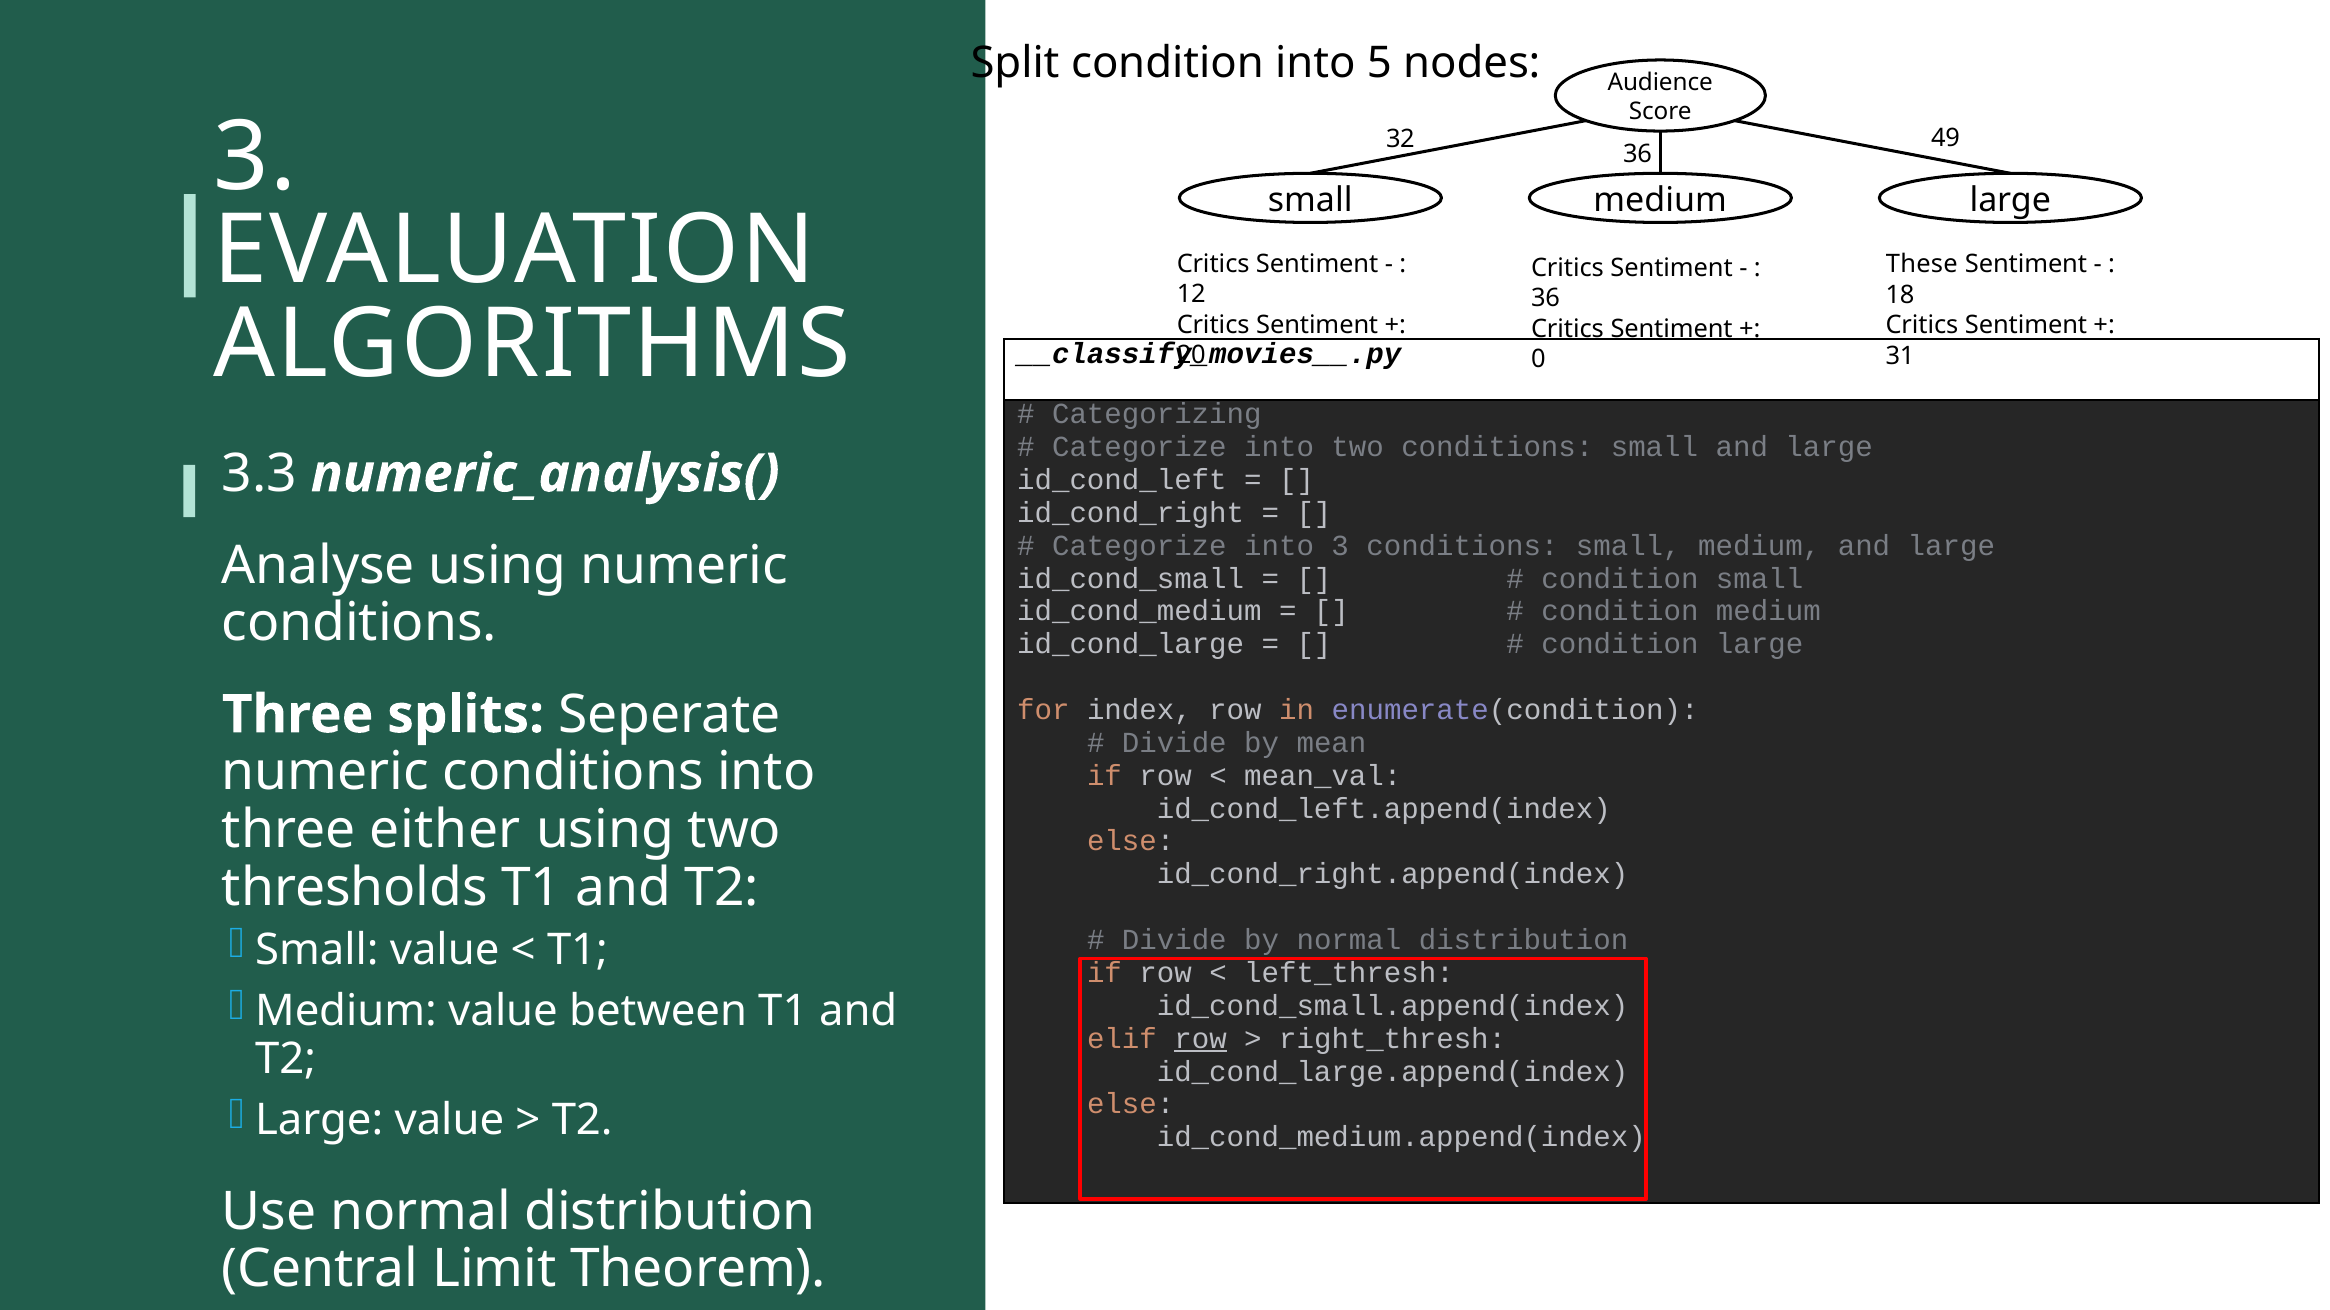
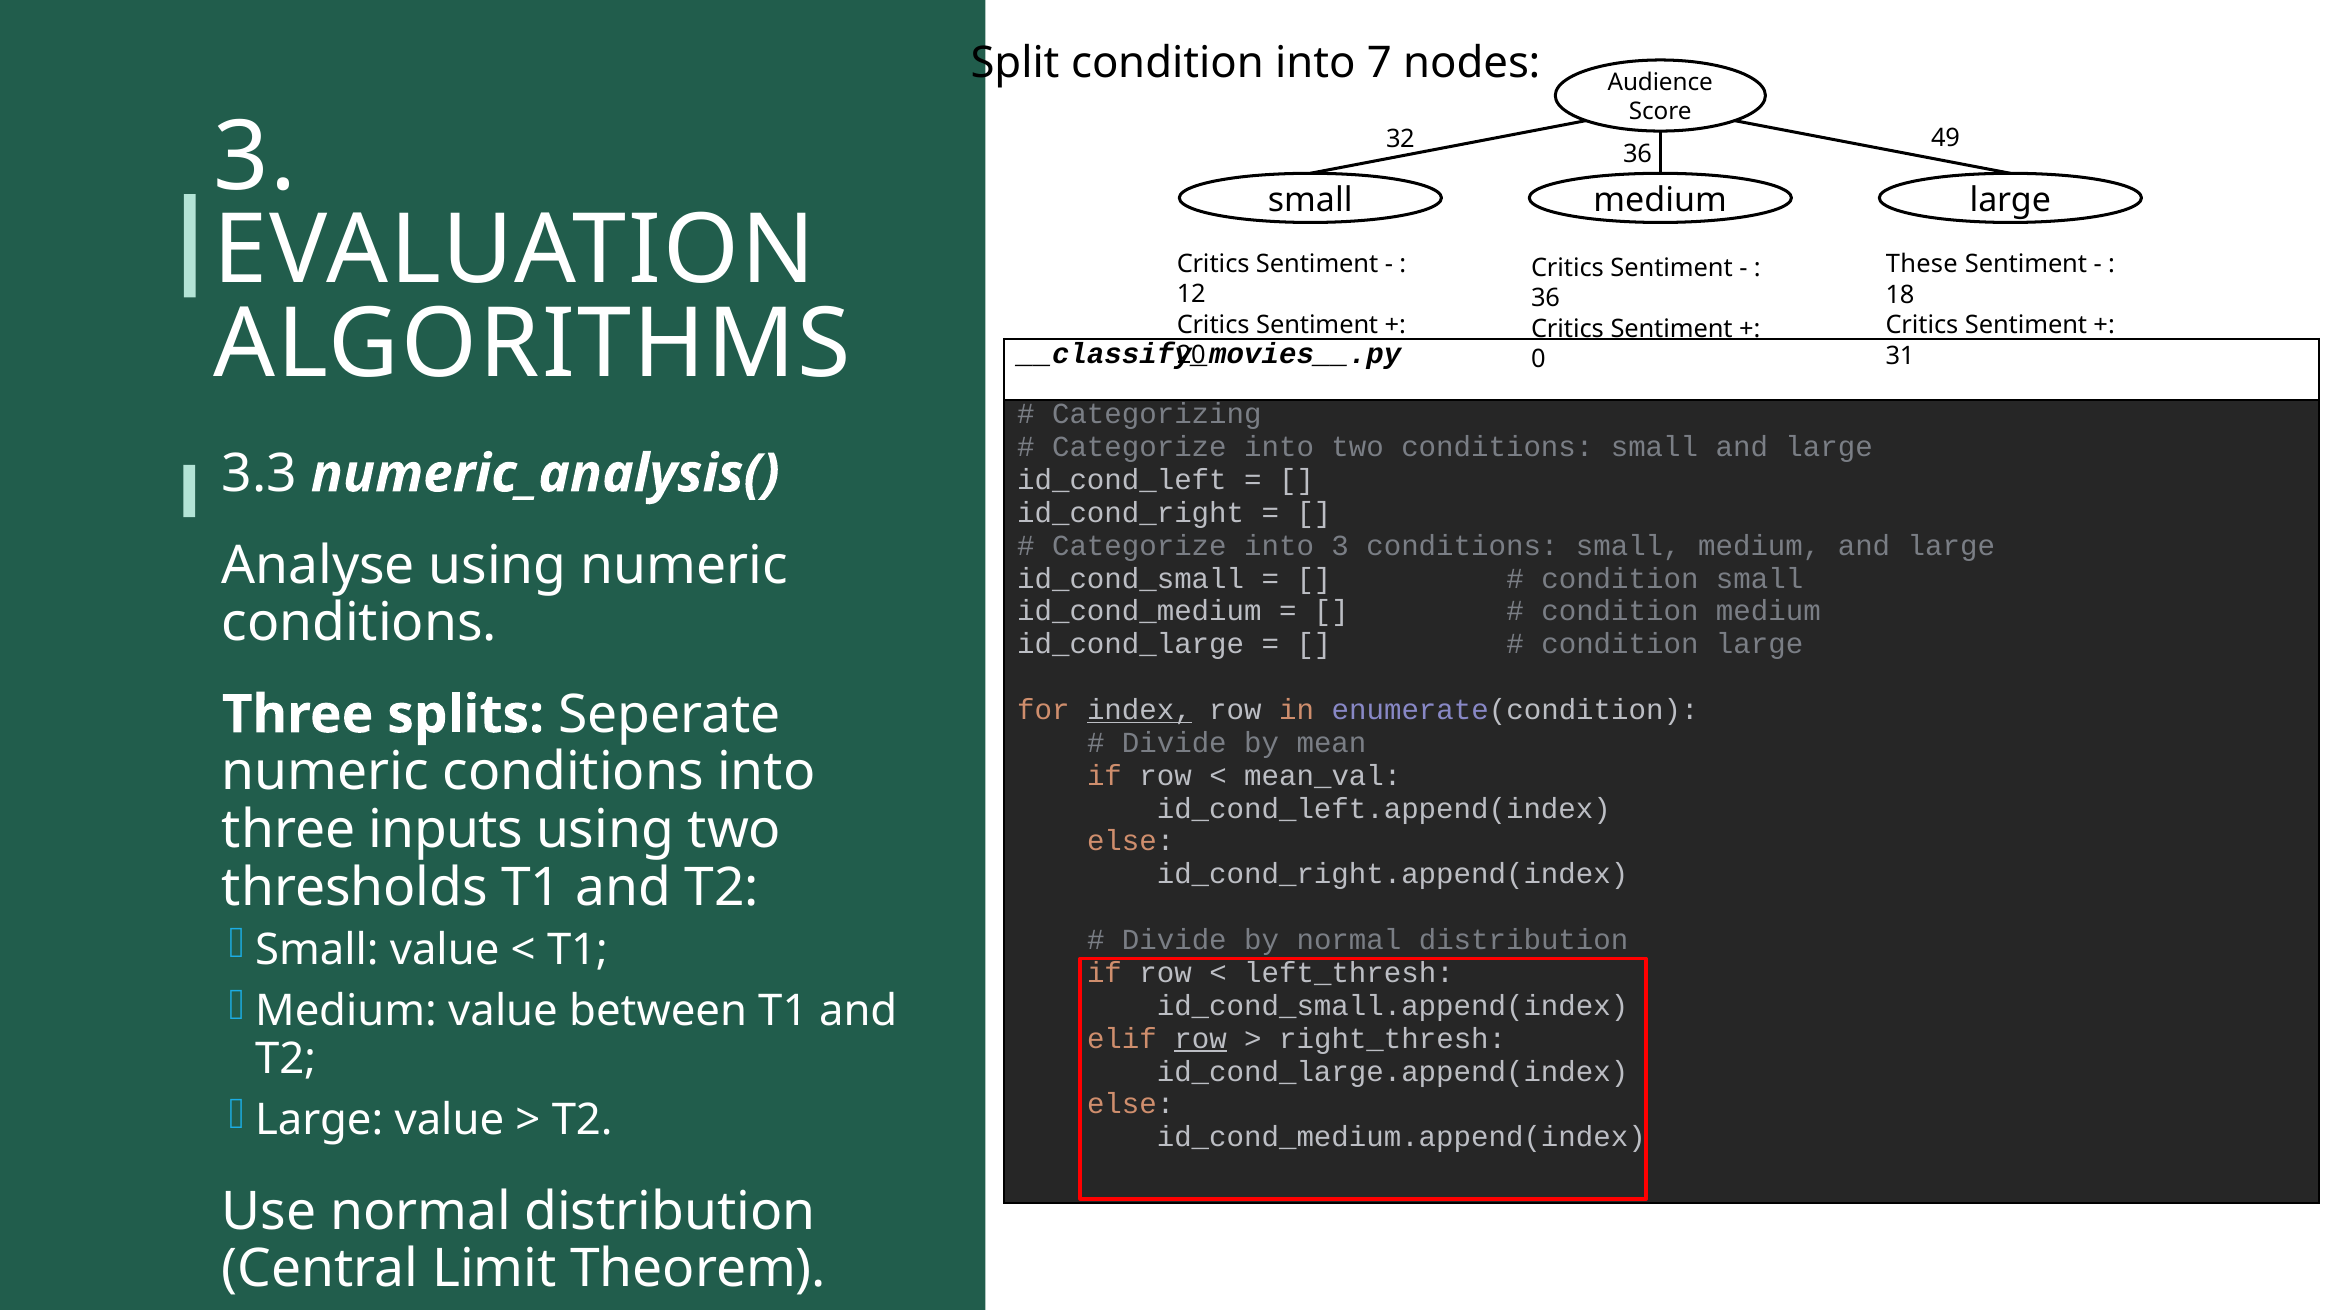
5: 5 -> 7 (1379, 63)
index underline: none -> present (1139, 710)
either: either -> inputs (446, 830)
